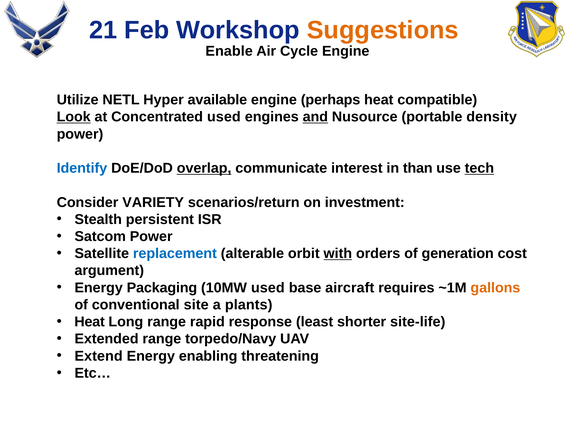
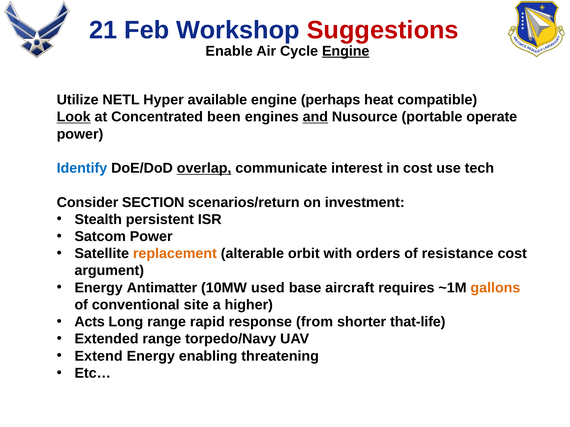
Suggestions colour: orange -> red (383, 30)
Engine underline: none -> present (346, 51)
Concentrated used: used -> been (224, 117)
density: density -> operate (492, 117)
in than: than -> cost (418, 168)
tech underline: present -> none (479, 168)
VARIETY: VARIETY -> SECTION (153, 203)
replacement colour: blue -> orange (175, 254)
with underline: present -> none (338, 254)
generation: generation -> resistance (458, 254)
Packaging: Packaging -> Antimatter (162, 288)
plants: plants -> higher (249, 305)
Heat: Heat -> Acts (90, 322)
least: least -> from (315, 322)
site-life: site-life -> that-life (418, 322)
